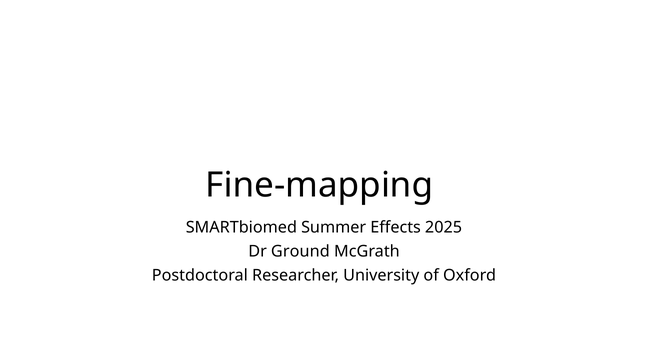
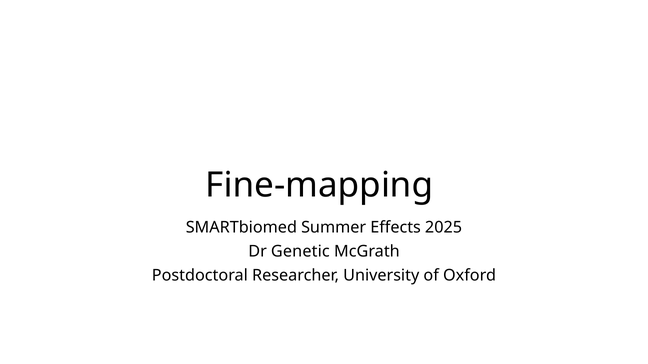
Ground: Ground -> Genetic (300, 252)
